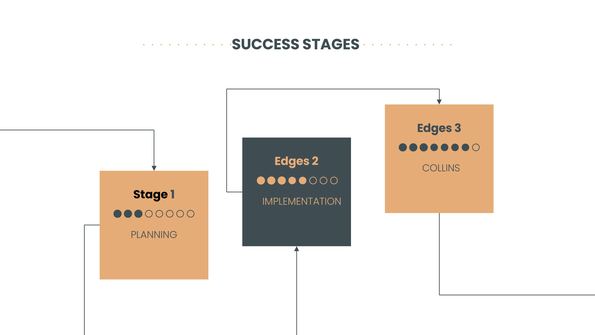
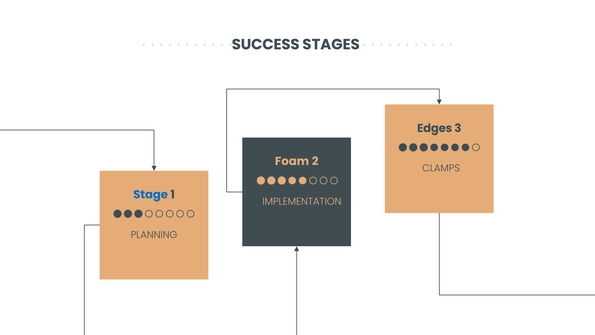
Edges: Edges -> Foam (292, 161)
COLLINS: COLLINS -> CLAMPS (441, 168)
Stage colour: black -> blue (151, 195)
